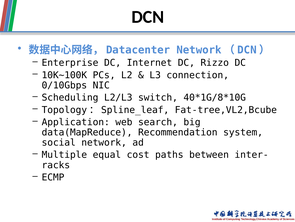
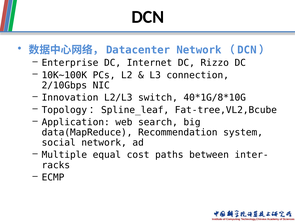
0/10Gbps: 0/10Gbps -> 2/10Gbps (64, 85)
Scheduling: Scheduling -> Innovation (70, 97)
